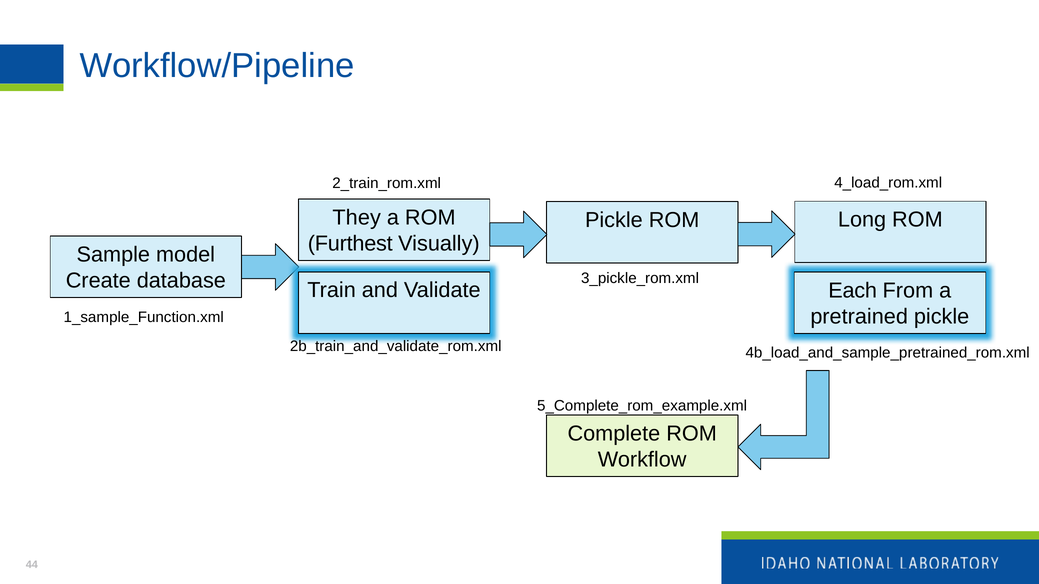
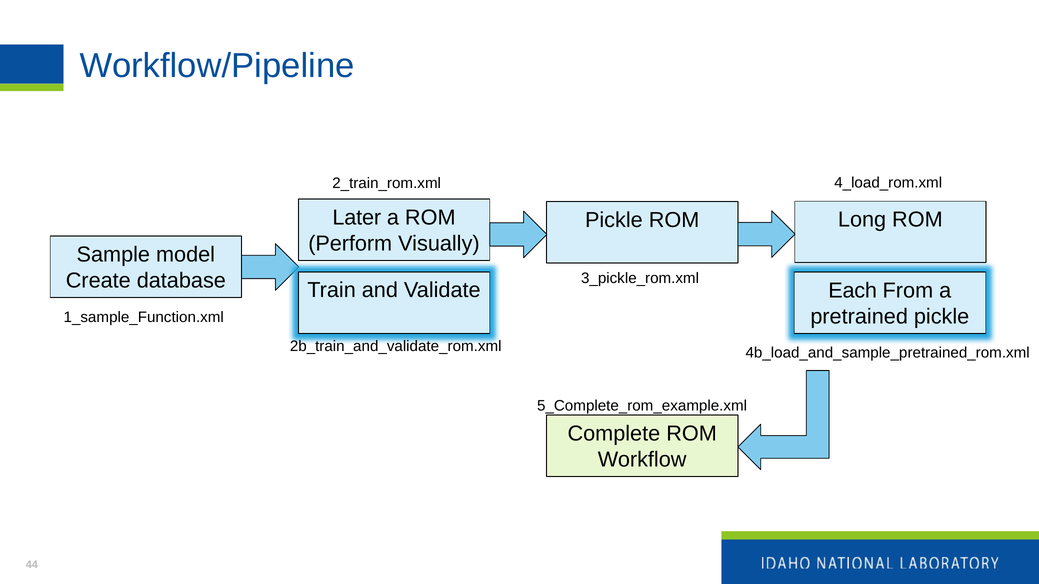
They: They -> Later (357, 218)
Furthest: Furthest -> Perform (350, 244)
